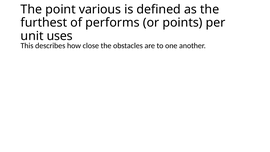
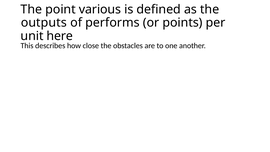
furthest: furthest -> outputs (44, 23)
uses: uses -> here (60, 36)
